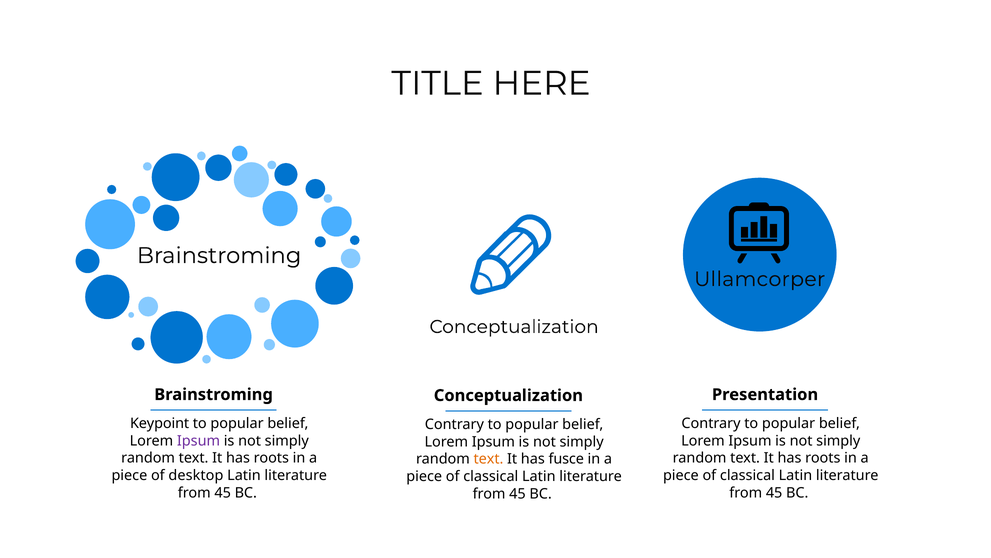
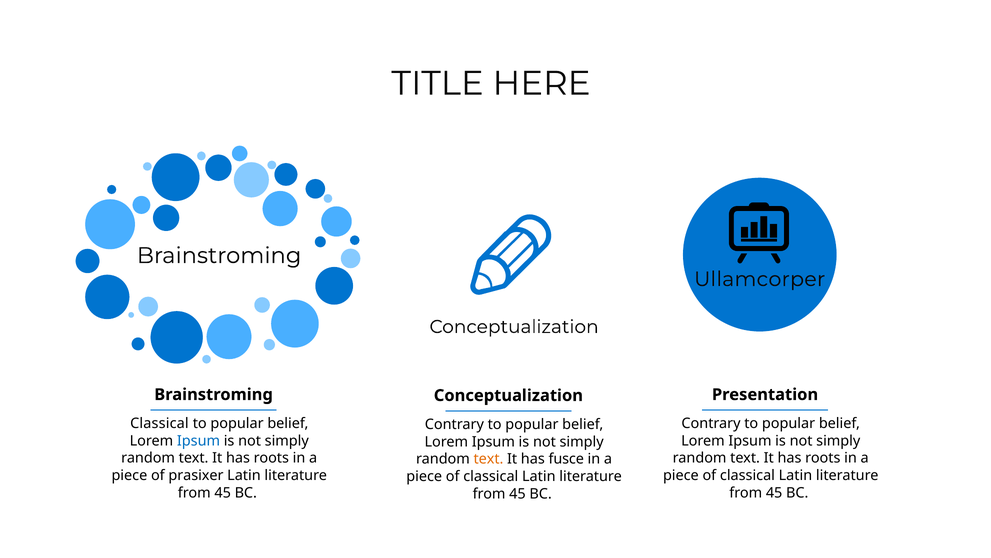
Keypoint: Keypoint -> Classical (159, 423)
Ipsum colour: purple -> blue (199, 440)
desktop: desktop -> prasixer (196, 475)
